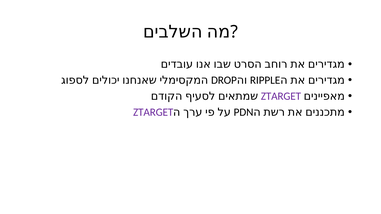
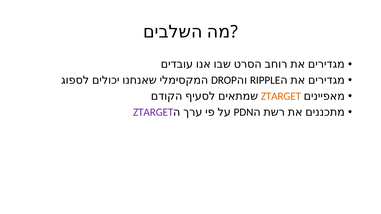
ZTARGET colour: purple -> orange (281, 96)
